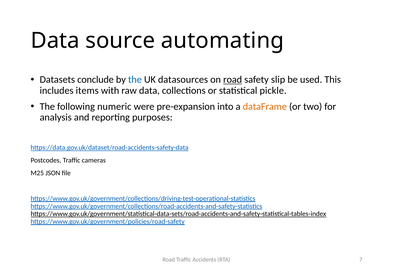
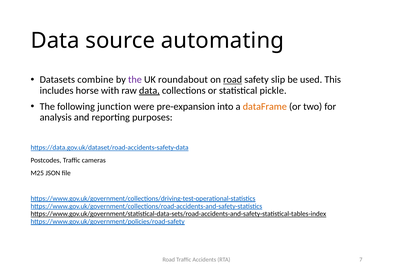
conclude: conclude -> combine (95, 80)
the colour: blue -> purple (135, 80)
datasources: datasources -> roundabout (183, 80)
items: items -> horse (87, 91)
data underline: none -> present (149, 91)
numeric: numeric -> junction (114, 106)
